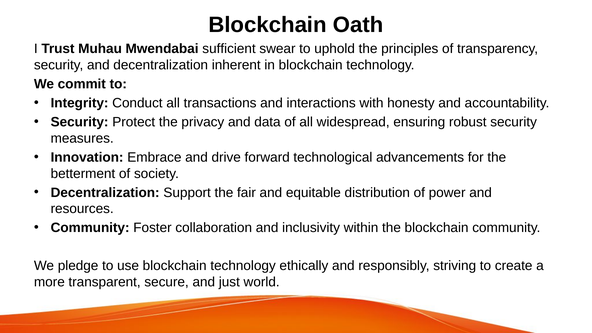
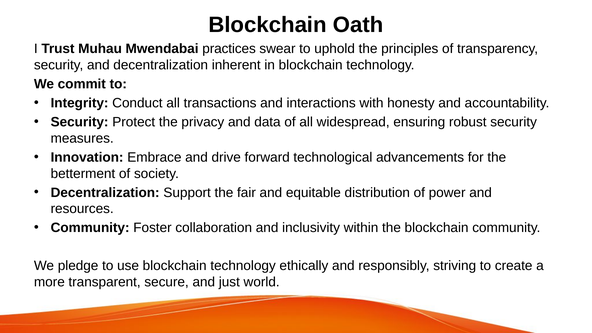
sufficient: sufficient -> practices (229, 49)
